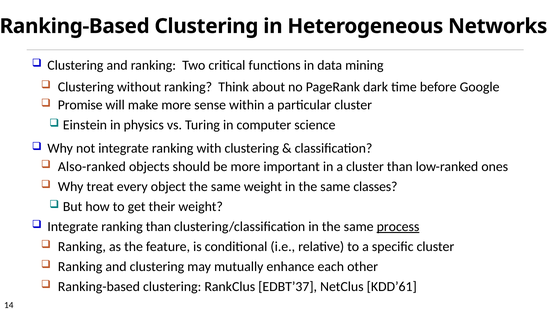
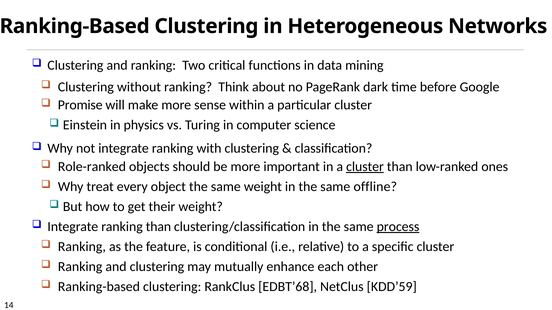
Also-ranked: Also-ranked -> Role-ranked (92, 167)
cluster underline: none -> present (365, 167)
classes: classes -> offline (375, 187)
EDBT’37: EDBT’37 -> EDBT’68 (288, 287)
KDD’61: KDD’61 -> KDD’59 (392, 287)
